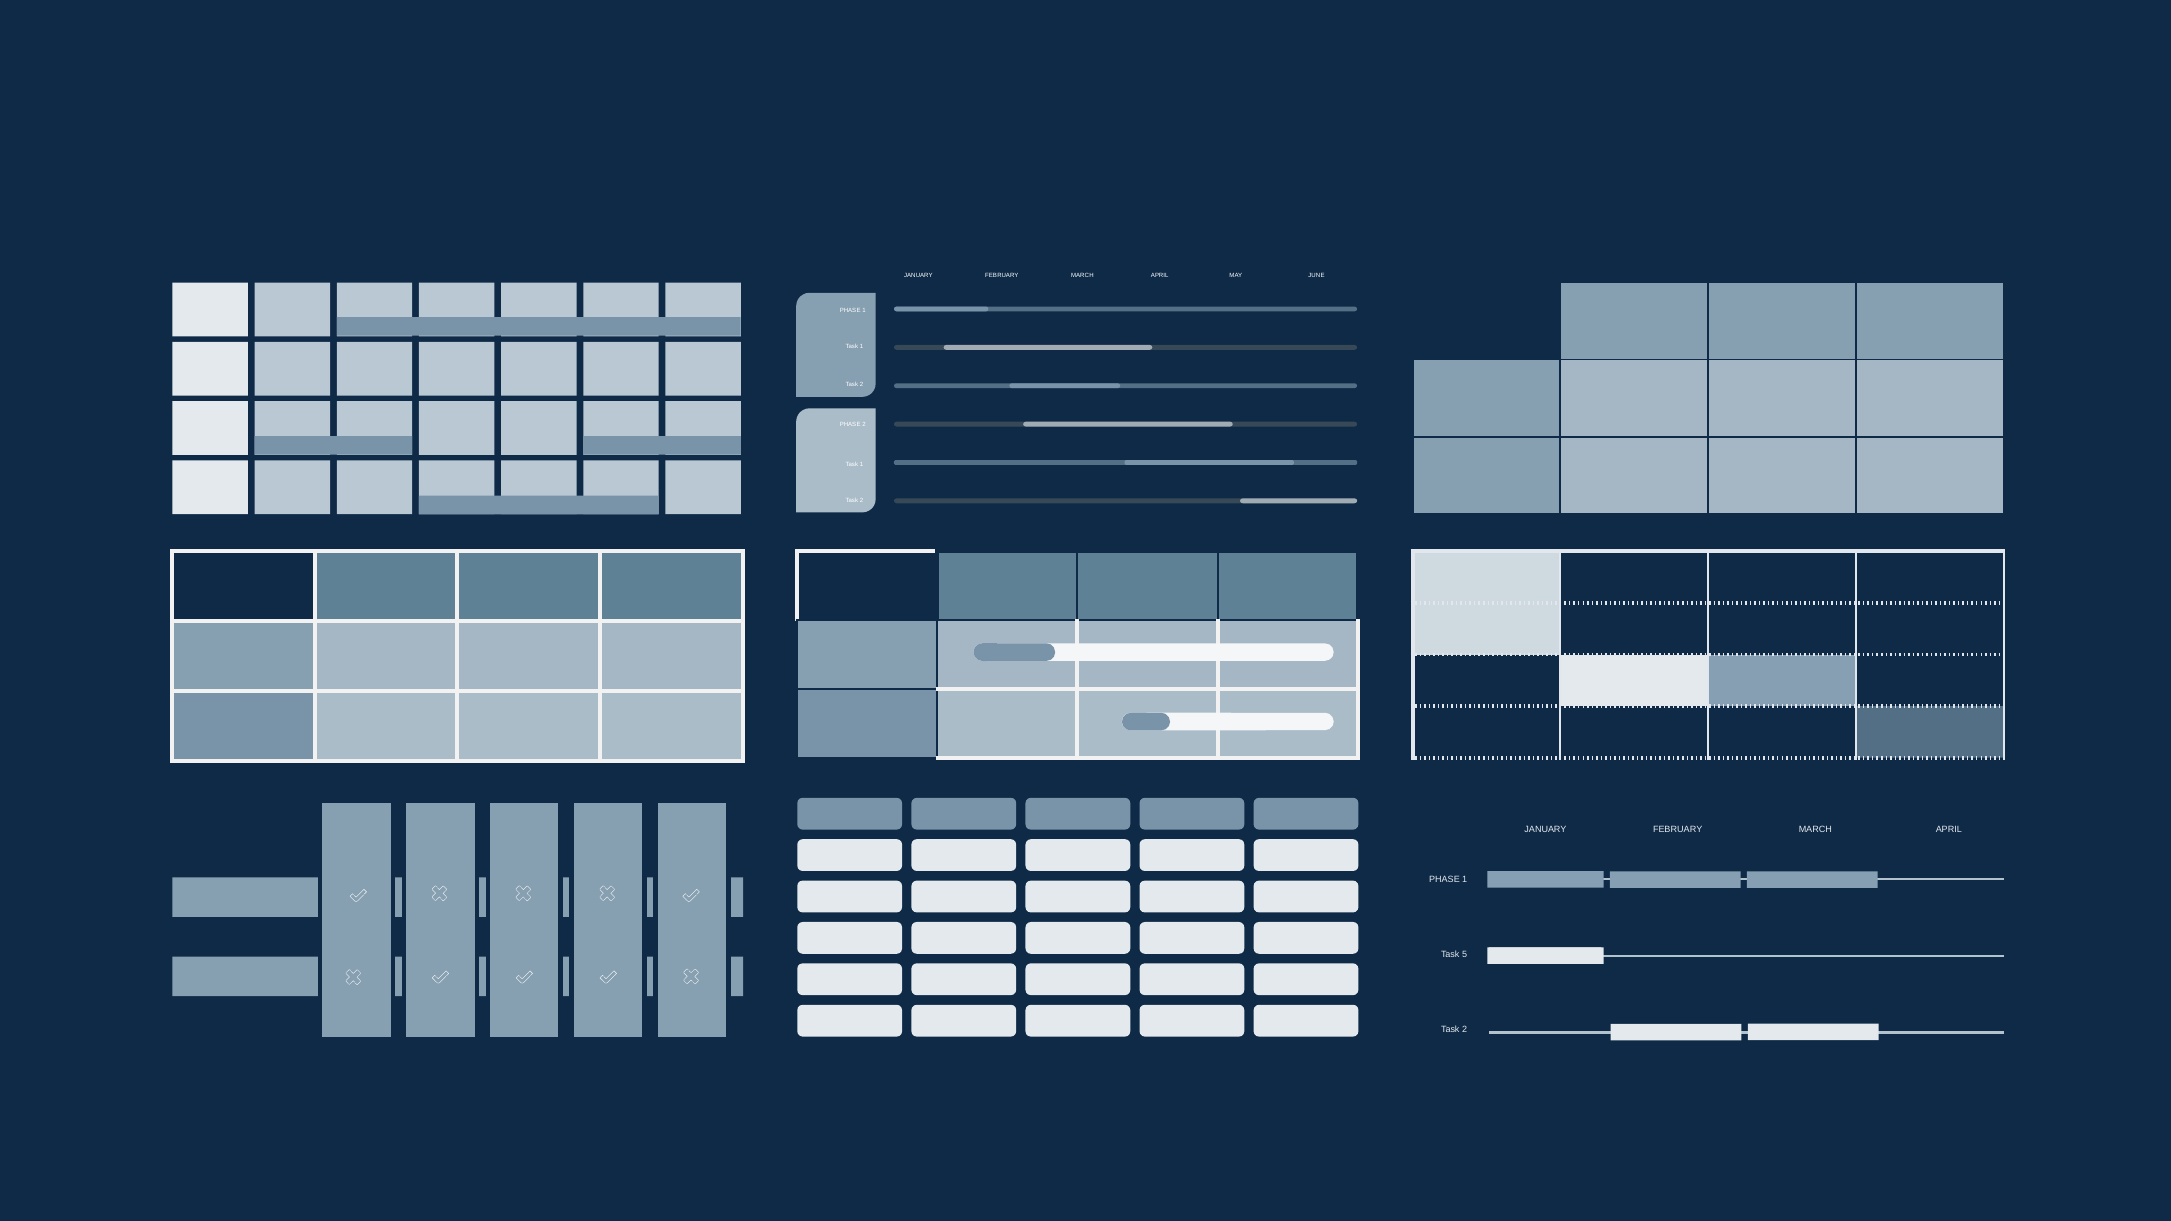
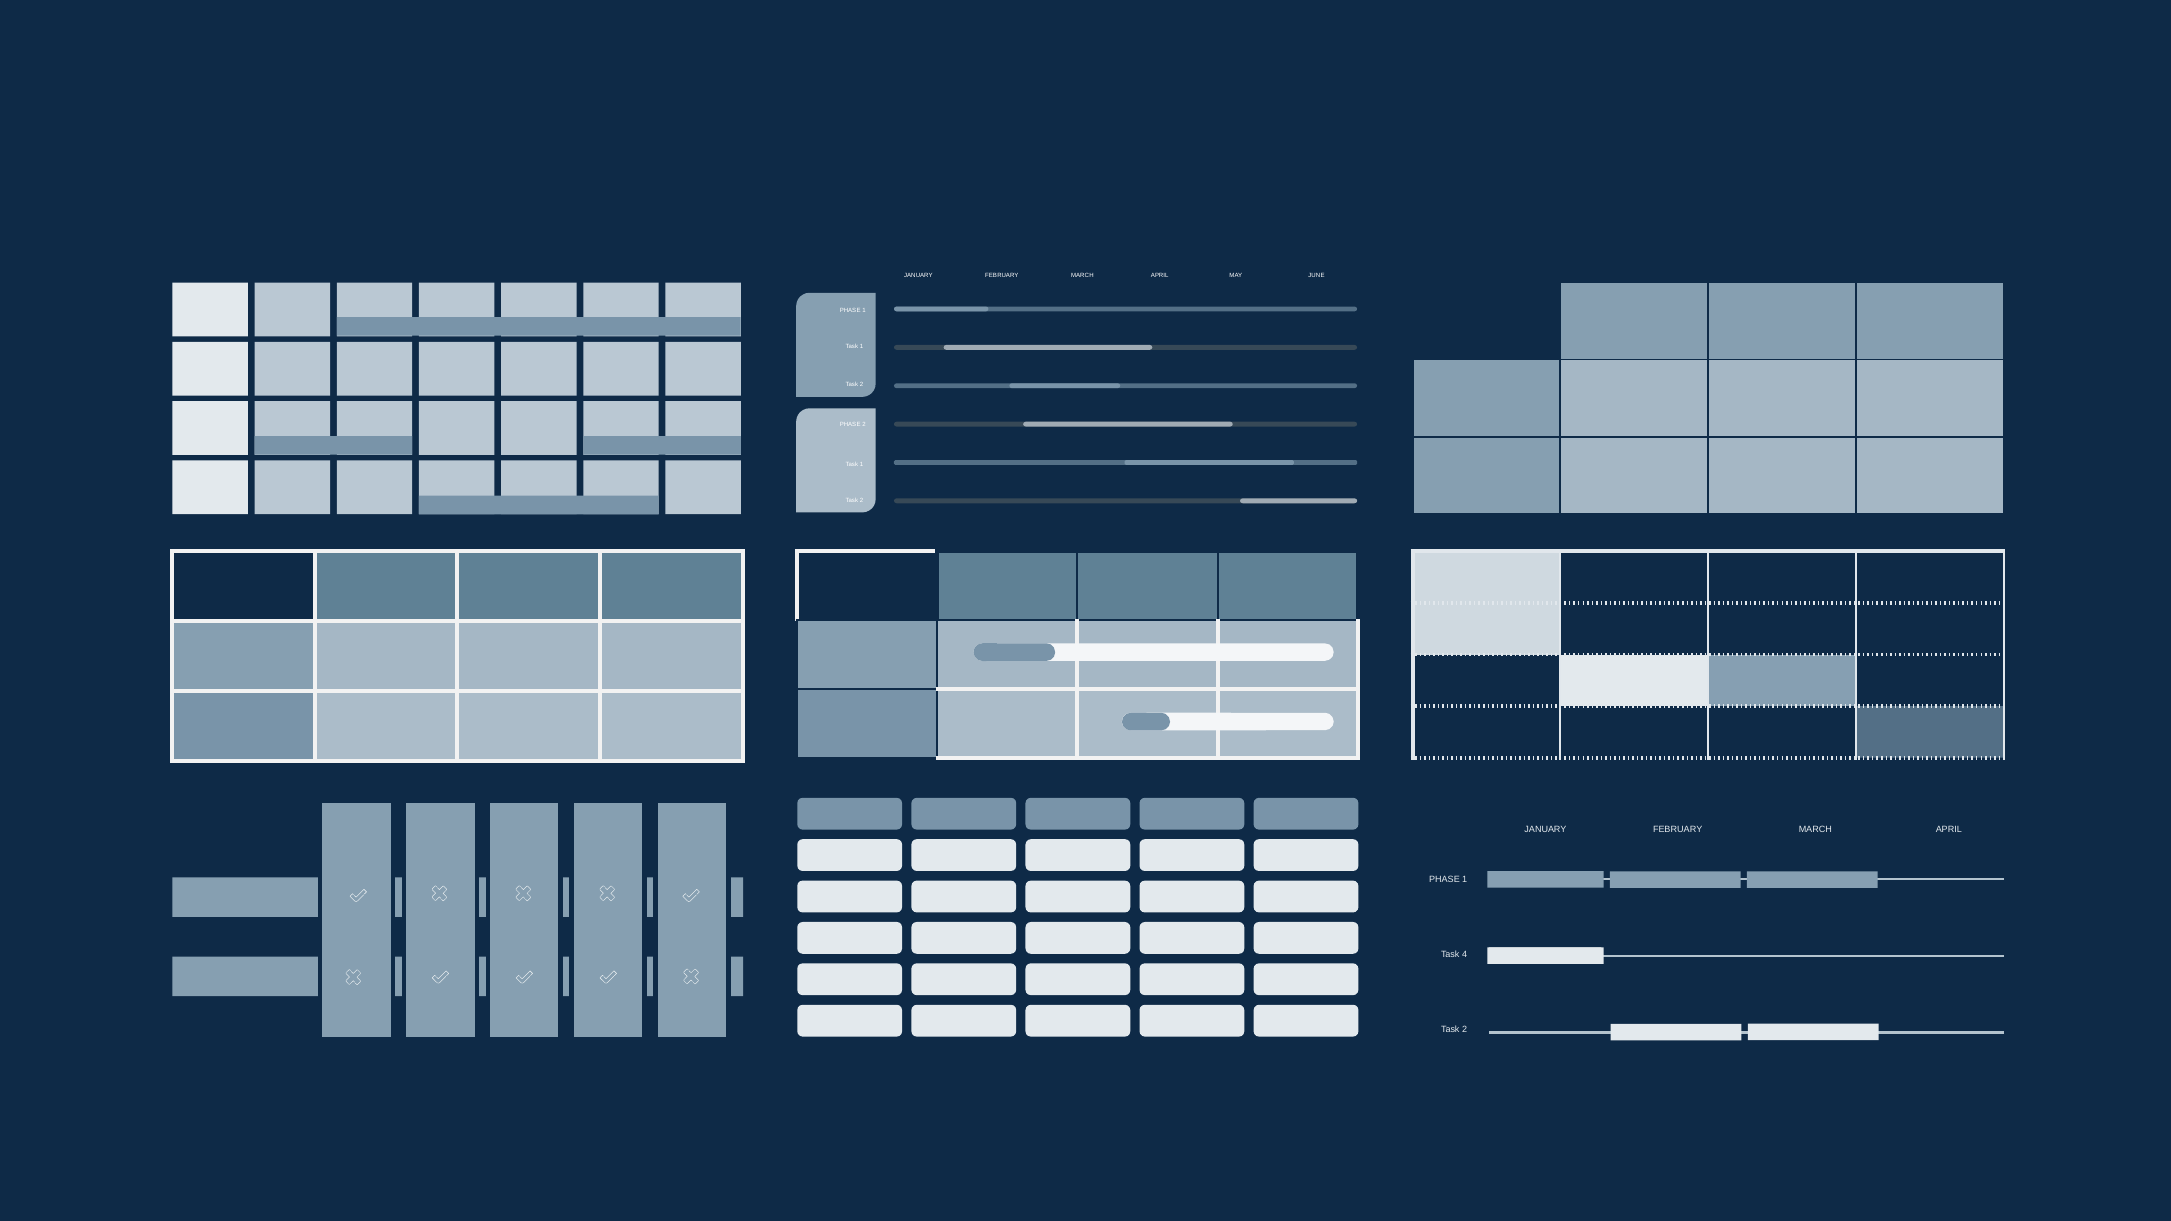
5: 5 -> 4 (1465, 955)
